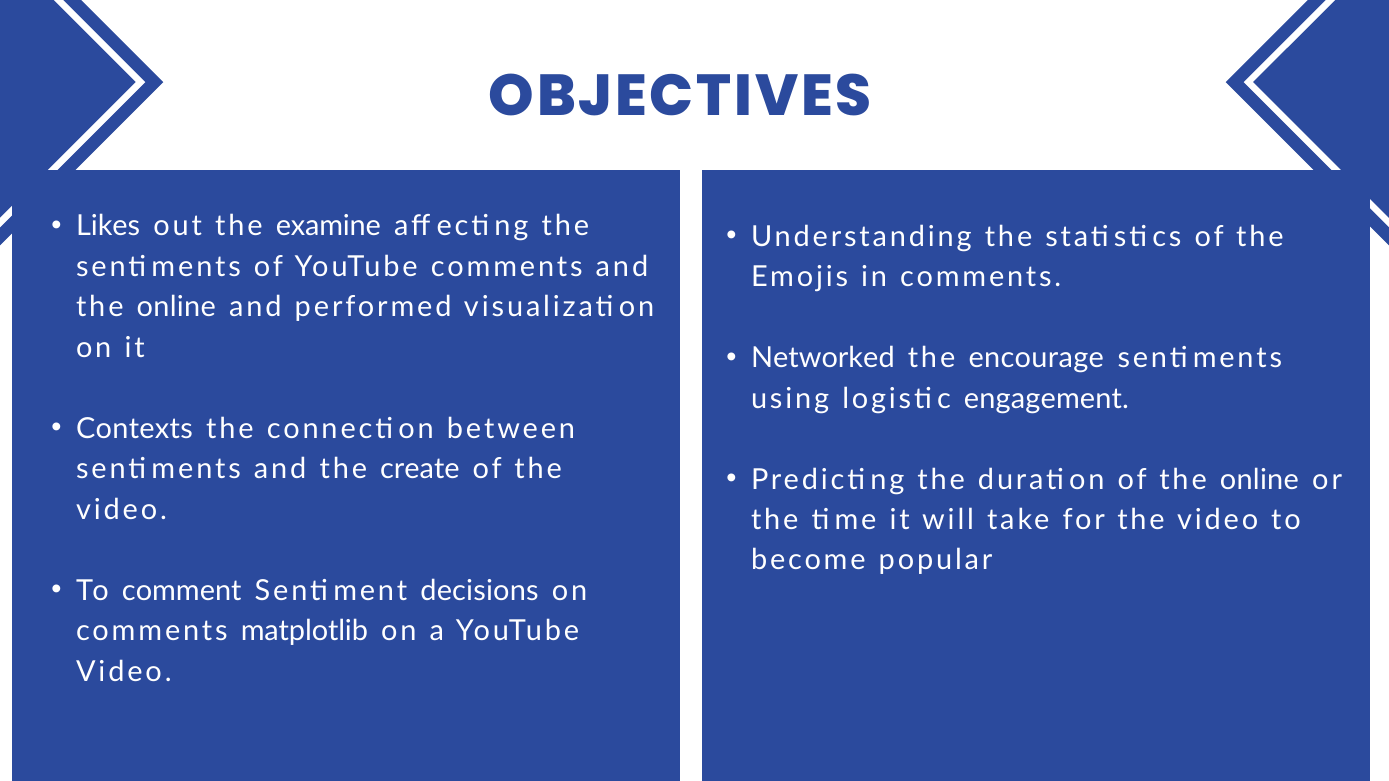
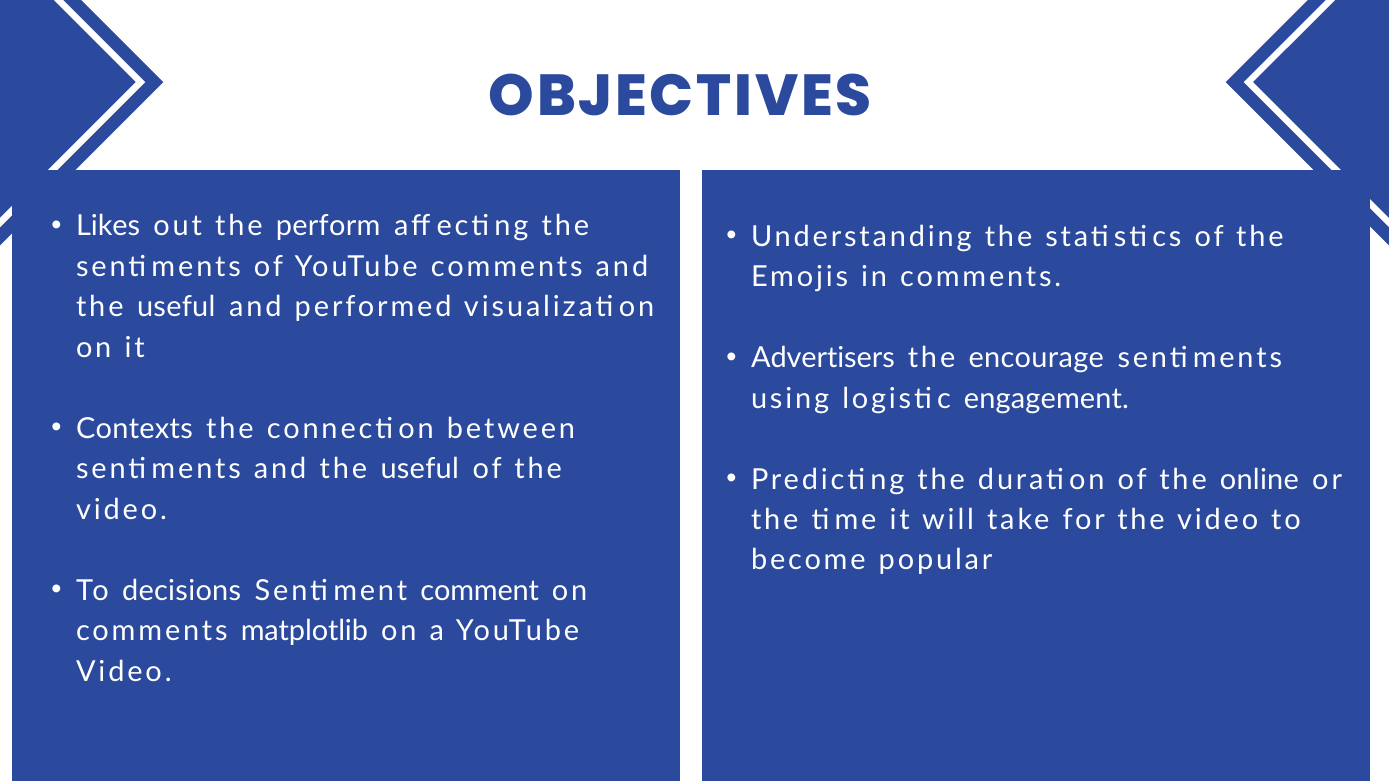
examine: examine -> perform (328, 226)
online: online -> useful (176, 307)
Networked: Networked -> Advertisers (823, 358)
sentiments and the create: create -> useful (420, 469)
comment: comment -> decisions (182, 591)
decisions: decisions -> comment (480, 591)
